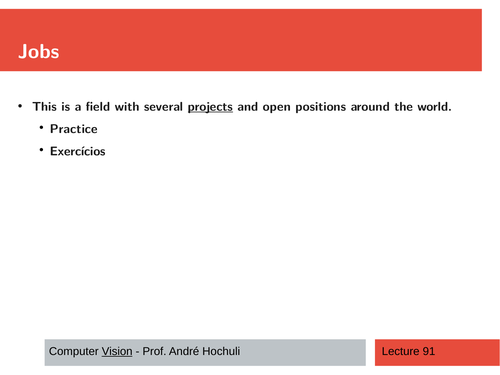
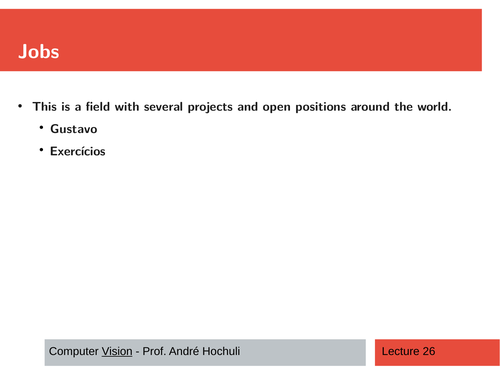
projects underline: present -> none (210, 107)
Practice: Practice -> Gustavo (74, 129)
91: 91 -> 26 (429, 351)
